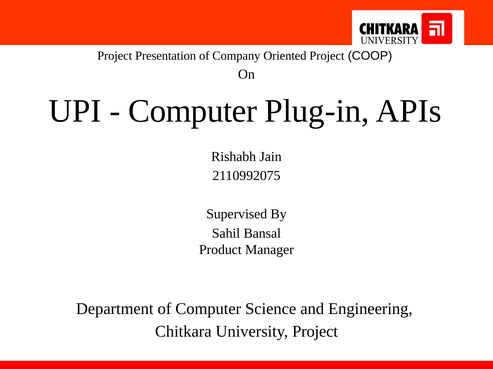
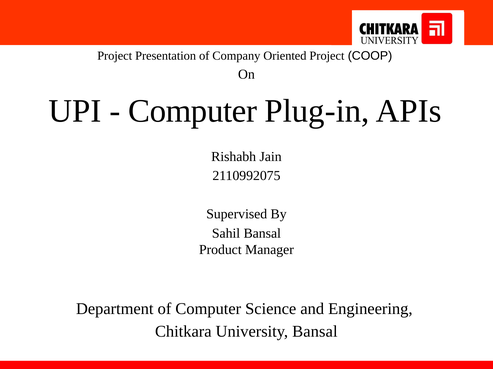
University Project: Project -> Bansal (315, 332)
